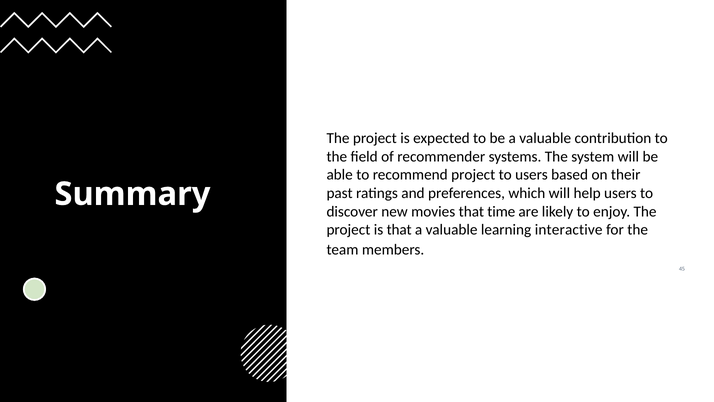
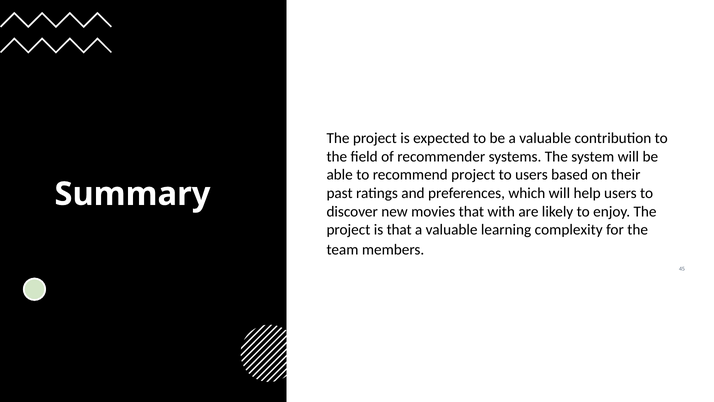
time: time -> with (501, 211)
interactive: interactive -> complexity (569, 230)
